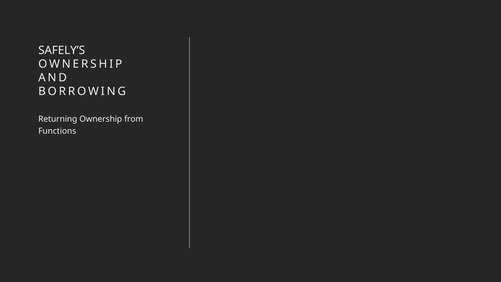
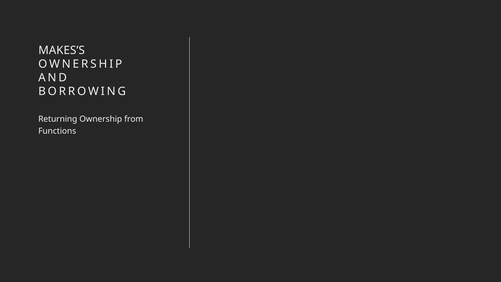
SAFELY’S: SAFELY’S -> MAKES’S (62, 50)
